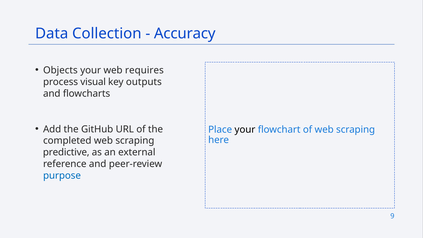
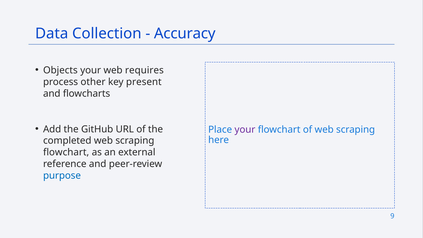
visual: visual -> other (93, 82)
outputs: outputs -> present (144, 82)
your colour: black -> purple (245, 130)
predictive: predictive -> flowchart (66, 152)
